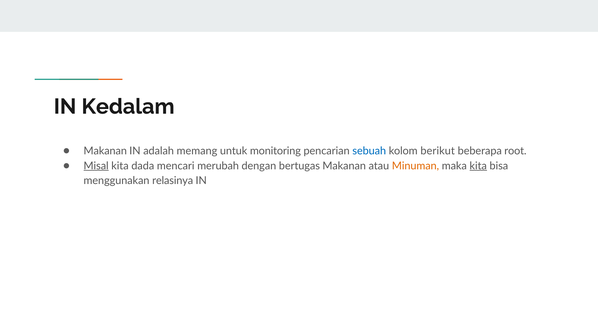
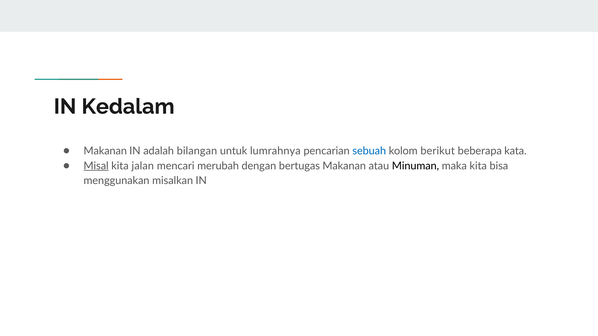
memang: memang -> bilangan (197, 151)
monitoring: monitoring -> lumrahnya (275, 151)
root: root -> kata (515, 151)
dada: dada -> jalan (143, 166)
Minuman colour: orange -> black (415, 166)
kita underline: present -> none (478, 166)
relasinya: relasinya -> misalkan (173, 181)
